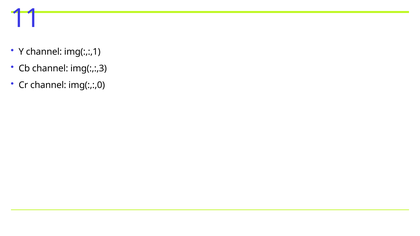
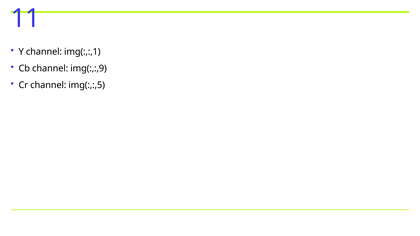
img(:,:,3: img(:,:,3 -> img(:,:,9 (89, 69)
img(:,:,0: img(:,:,0 -> img(:,:,5 (87, 85)
